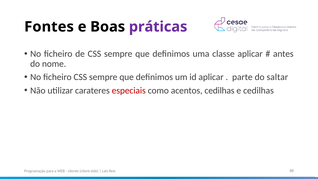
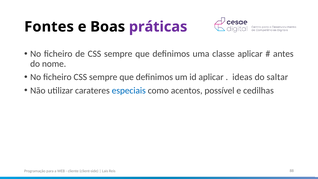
parte: parte -> ideas (242, 77)
especiais colour: red -> blue (129, 90)
acentos cedilhas: cedilhas -> possível (219, 90)
